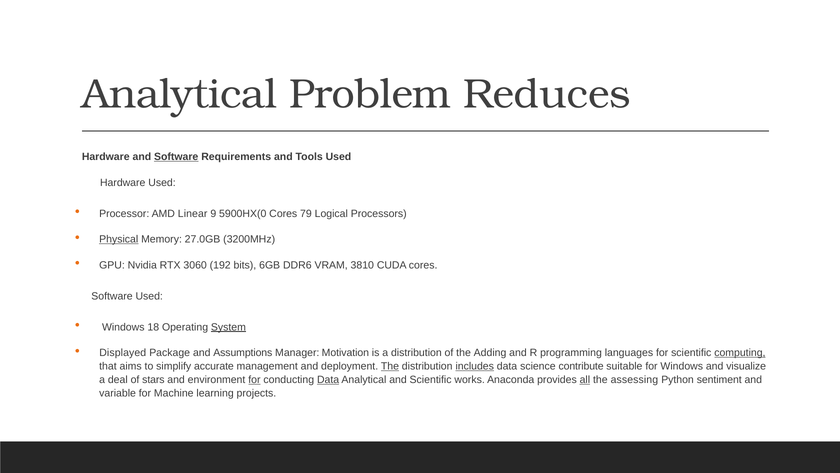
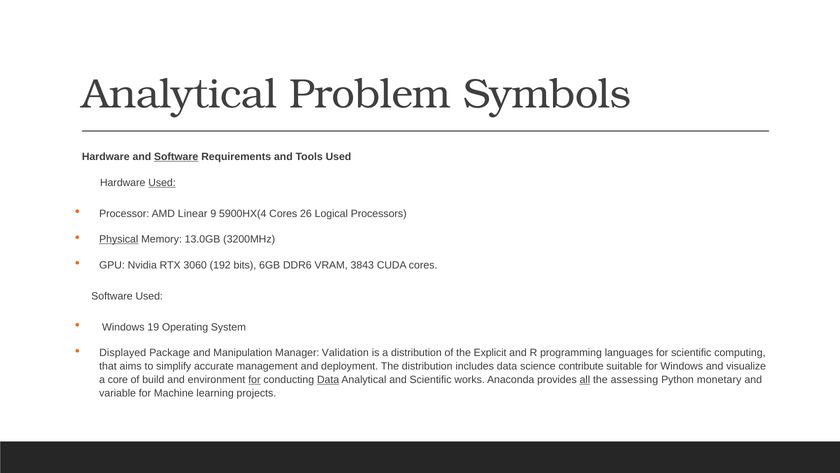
Reduces: Reduces -> Symbols (547, 94)
Used underline: none -> present (162, 182)
5900HX(0: 5900HX(0 -> 5900HX(4 (243, 213)
79: 79 -> 26 (306, 213)
27.0GB: 27.0GB -> 13.0GB (203, 239)
3810: 3810 -> 3843 (362, 265)
18: 18 -> 19 (153, 327)
System underline: present -> none (228, 327)
Assumptions: Assumptions -> Manipulation (243, 352)
Motivation: Motivation -> Validation (345, 352)
Adding: Adding -> Explicit (490, 352)
computing underline: present -> none (740, 352)
The underline: present -> none (390, 366)
includes underline: present -> none (475, 366)
deal: deal -> core (118, 379)
stars: stars -> build (153, 379)
sentiment: sentiment -> monetary (719, 379)
